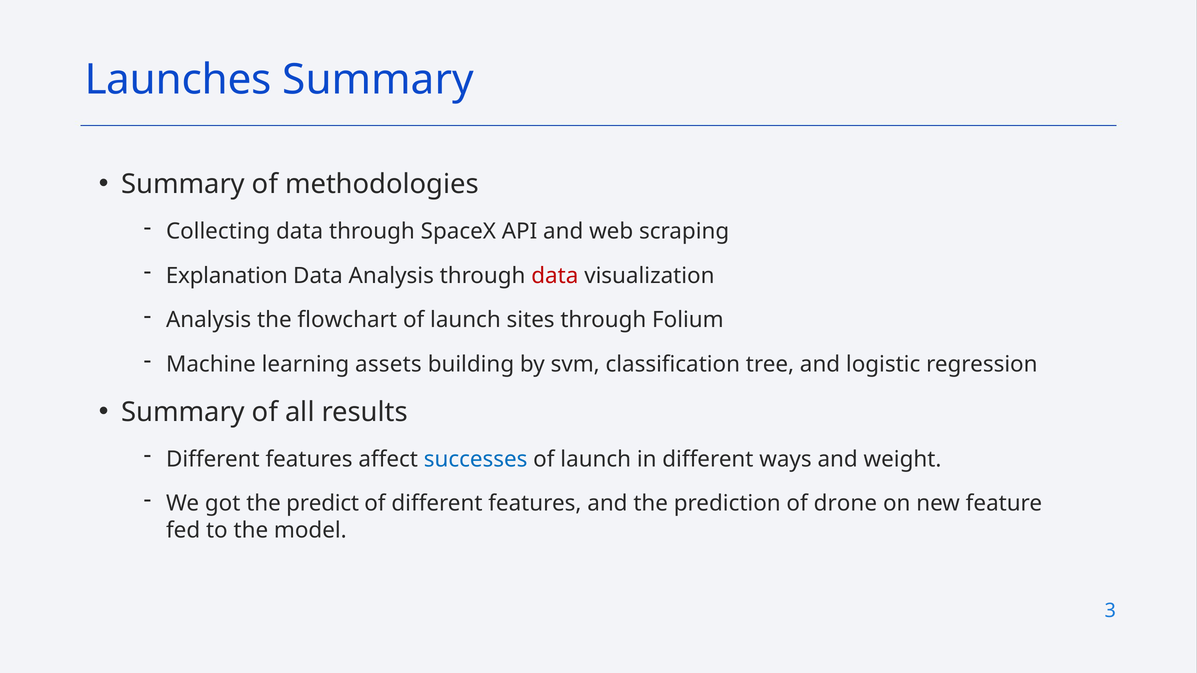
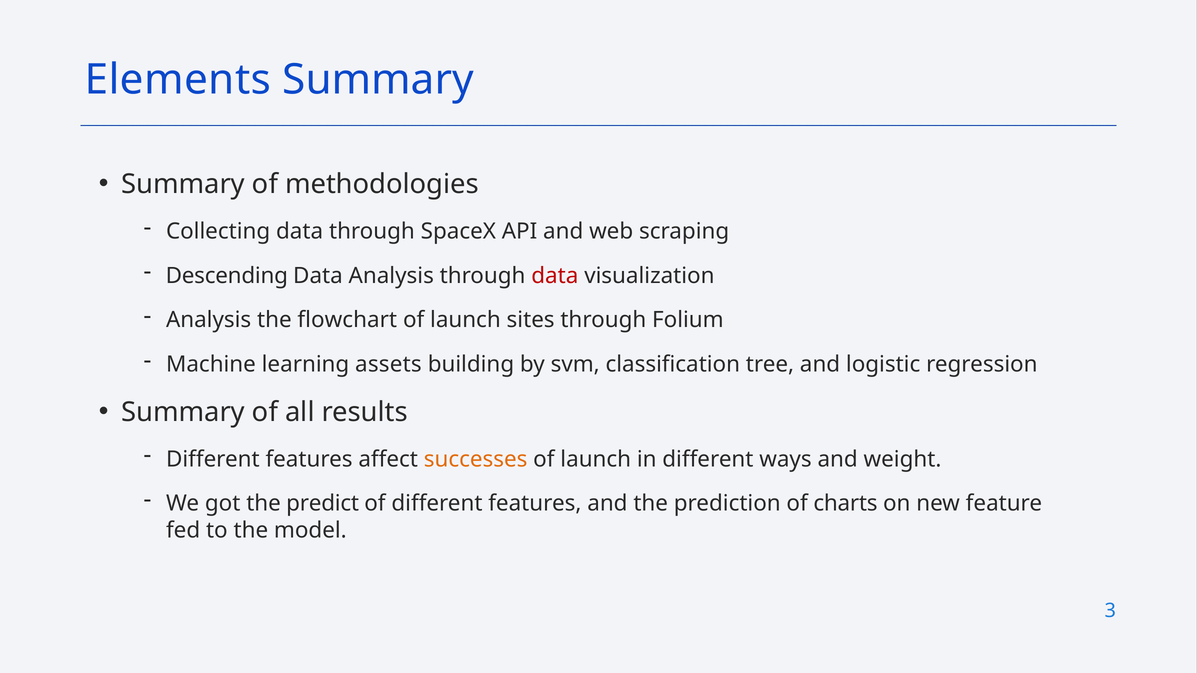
Launches: Launches -> Elements (178, 80)
Explanation: Explanation -> Descending (227, 276)
successes colour: blue -> orange (476, 459)
drone: drone -> charts (846, 504)
